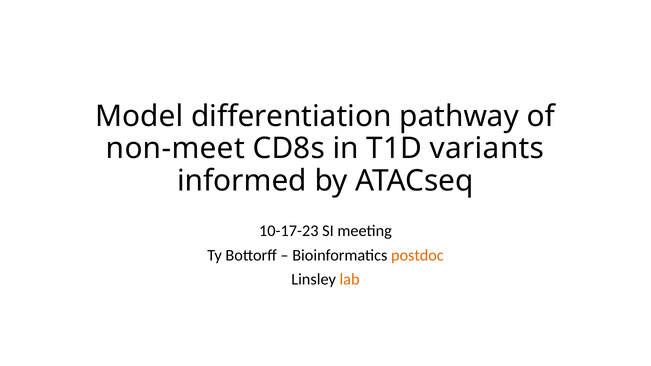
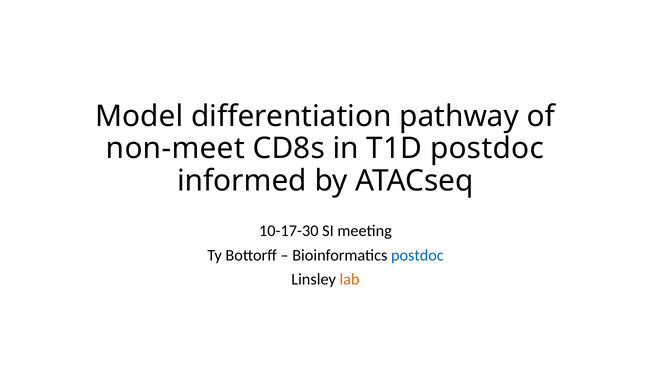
T1D variants: variants -> postdoc (487, 149)
10-17-23: 10-17-23 -> 10-17-30 (289, 231)
postdoc colour: orange -> blue (417, 255)
